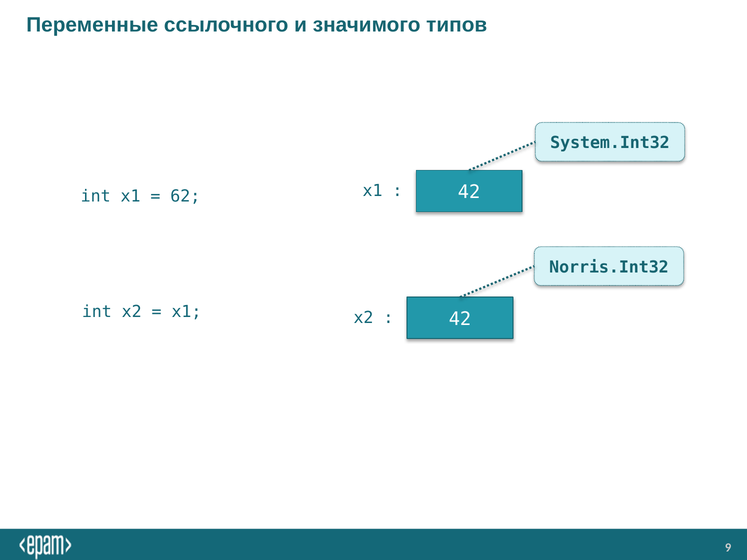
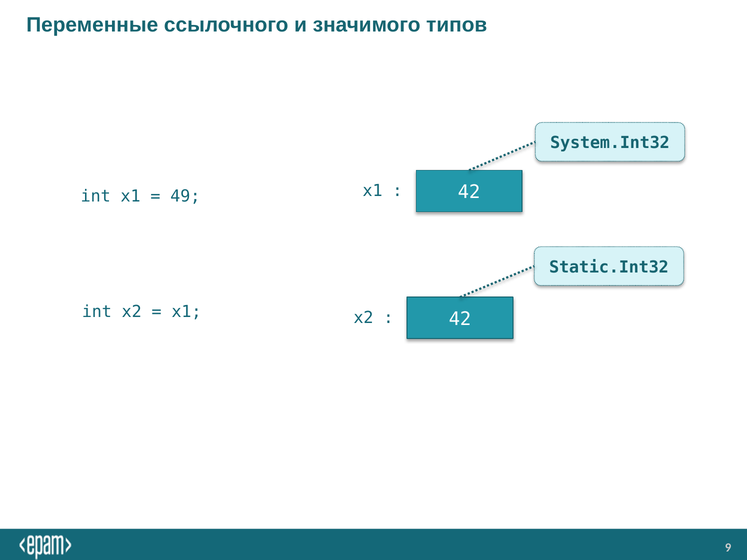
62: 62 -> 49 (185, 196)
Norris.Int32: Norris.Int32 -> Static.Int32 (609, 267)
